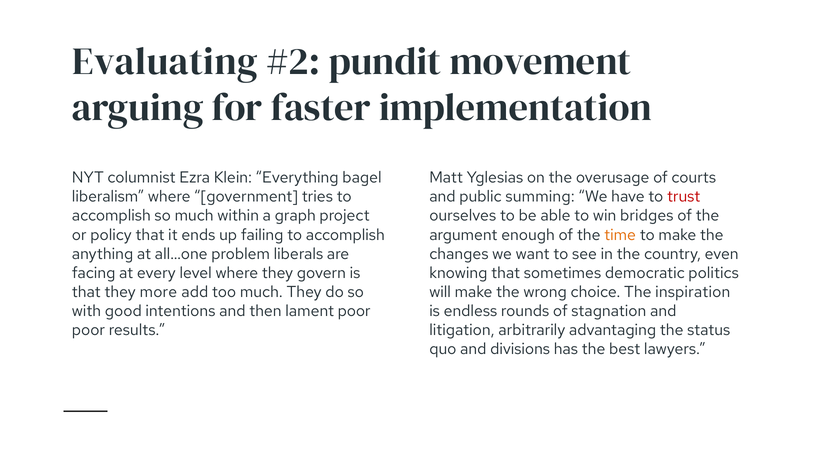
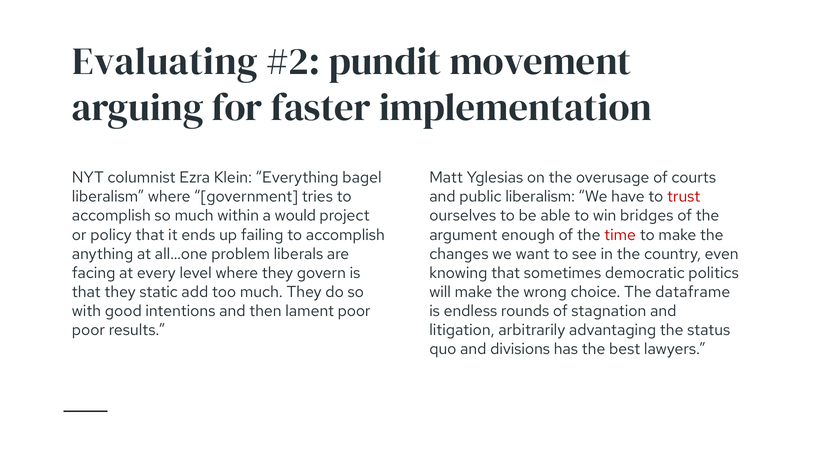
public summing: summing -> liberalism (540, 196)
graph: graph -> would (295, 215)
time colour: orange -> red (620, 234)
more: more -> static (159, 292)
inspiration: inspiration -> dataframe (693, 292)
